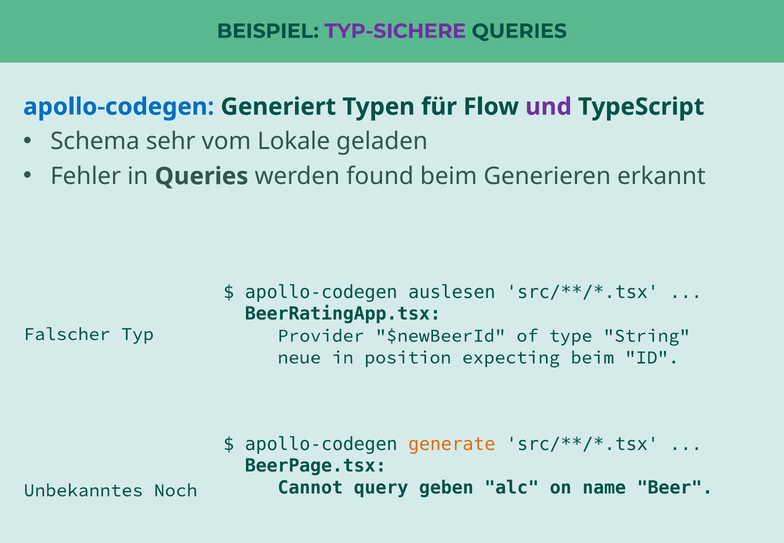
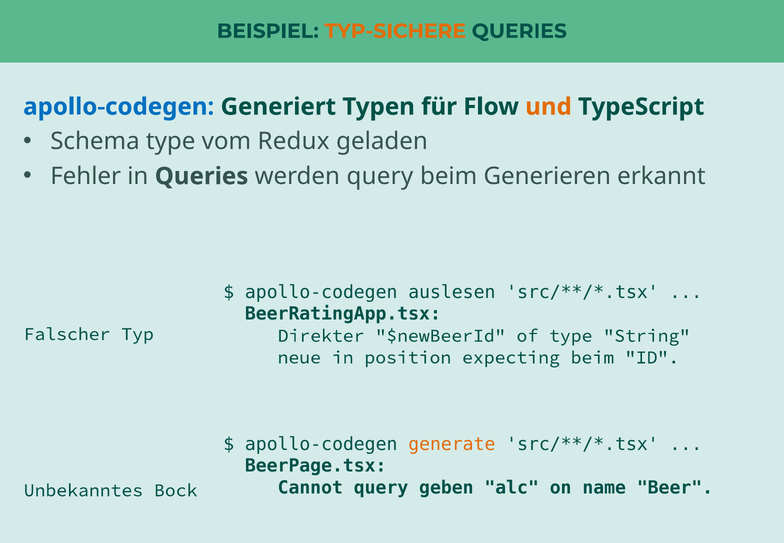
TYP-SICHERE colour: purple -> orange (395, 31)
und colour: purple -> orange (548, 107)
Schema sehr: sehr -> type (171, 141)
Lokale: Lokale -> Redux (294, 141)
werden found: found -> query (380, 176)
Provider: Provider -> Direkter (321, 336)
Noch: Noch -> Bock (176, 490)
